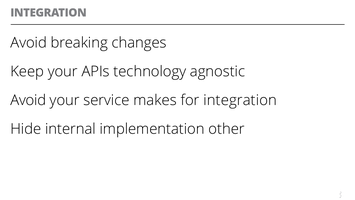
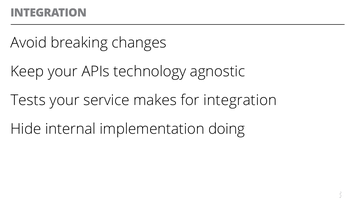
Avoid: Avoid -> Tests (28, 100)
other: other -> doing (227, 129)
